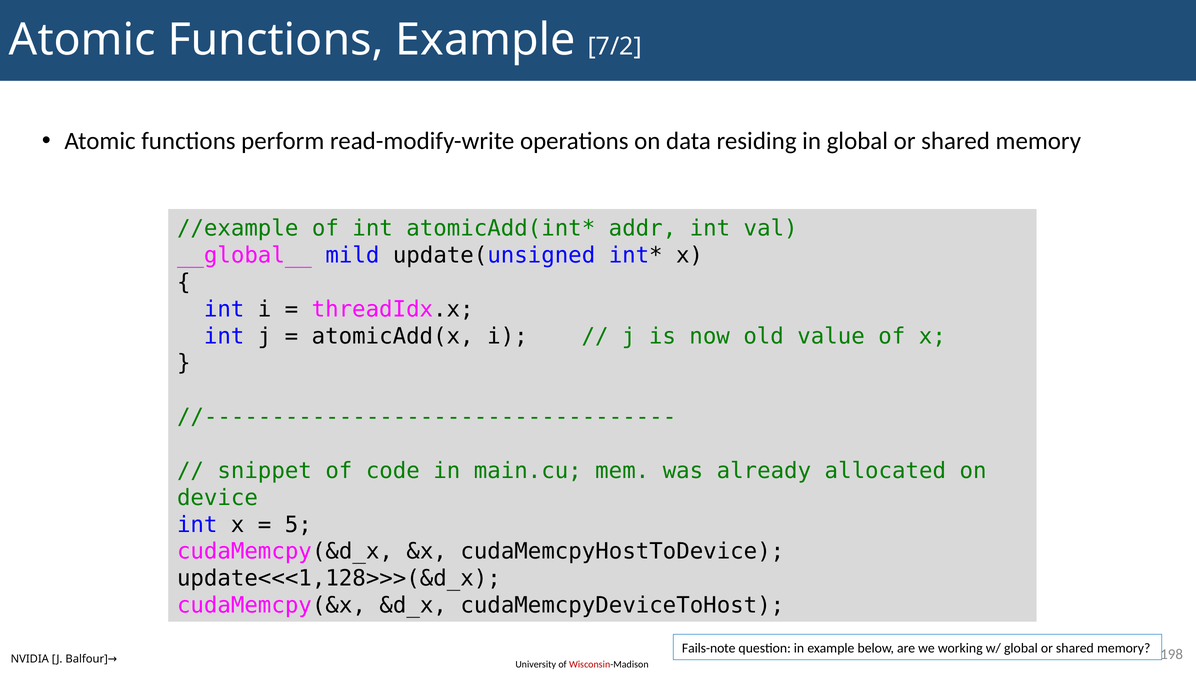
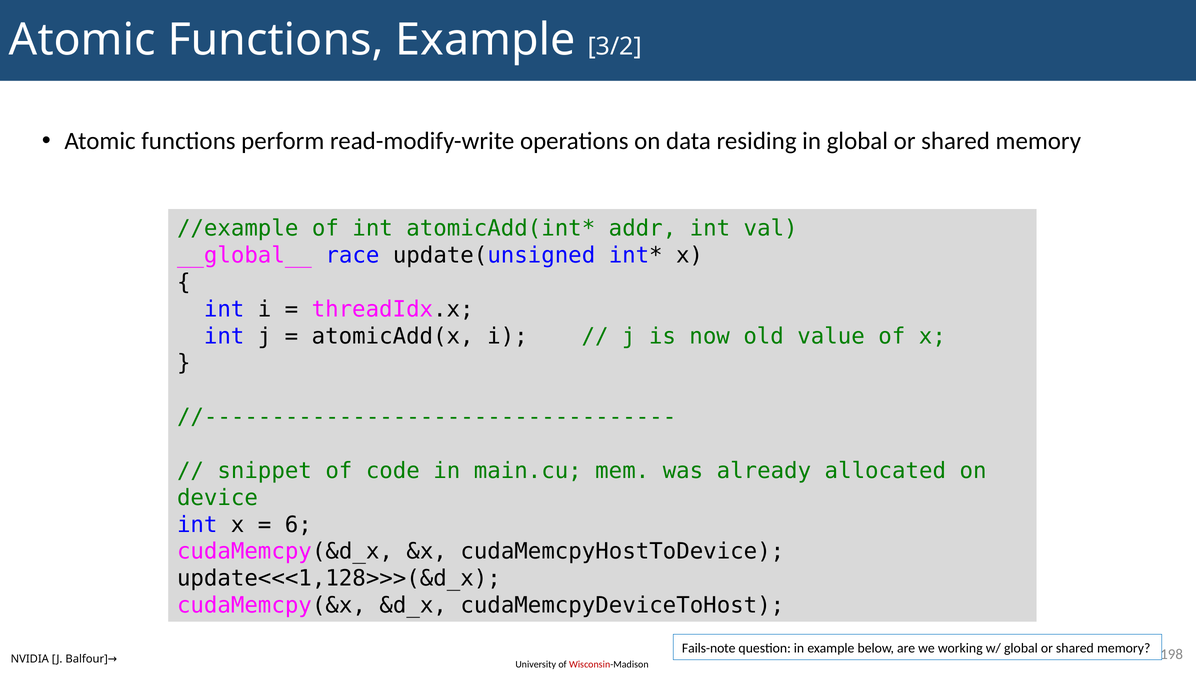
7/2: 7/2 -> 3/2 (615, 47)
mild: mild -> race (352, 255)
5: 5 -> 6 (298, 524)
